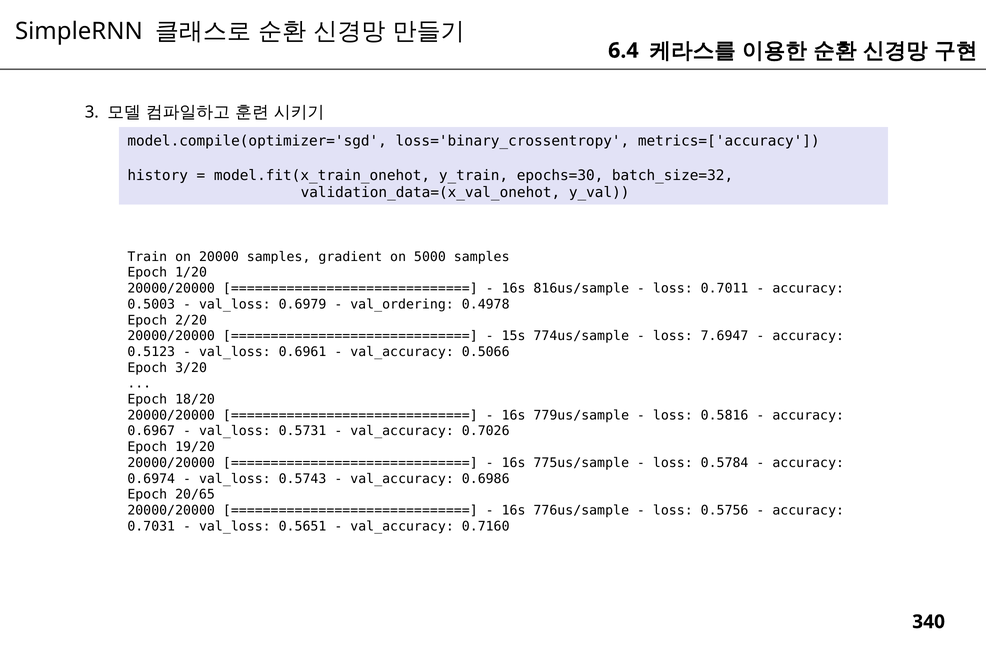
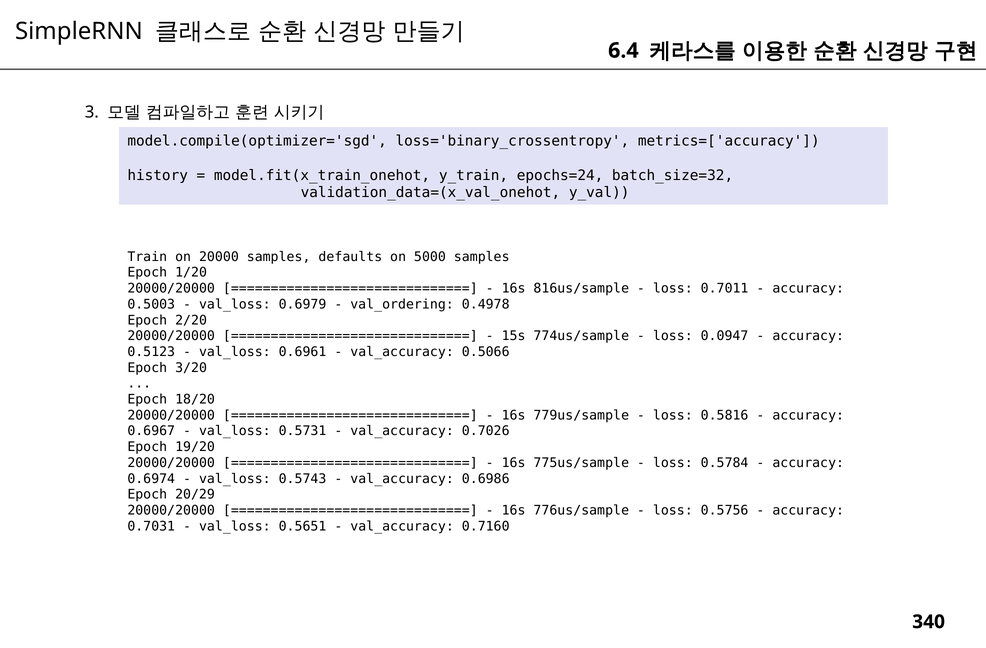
epochs=30: epochs=30 -> epochs=24 (560, 175)
gradient: gradient -> defaults (350, 257)
7.6947: 7.6947 -> 0.0947 (725, 336)
20/65: 20/65 -> 20/29 (195, 494)
